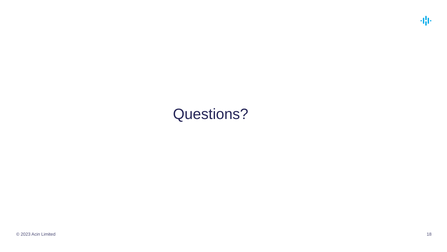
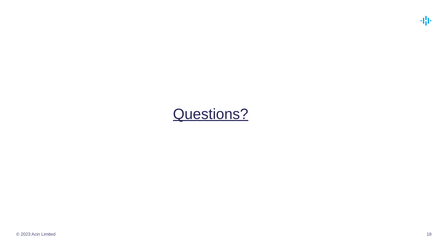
Questions underline: none -> present (211, 114)
